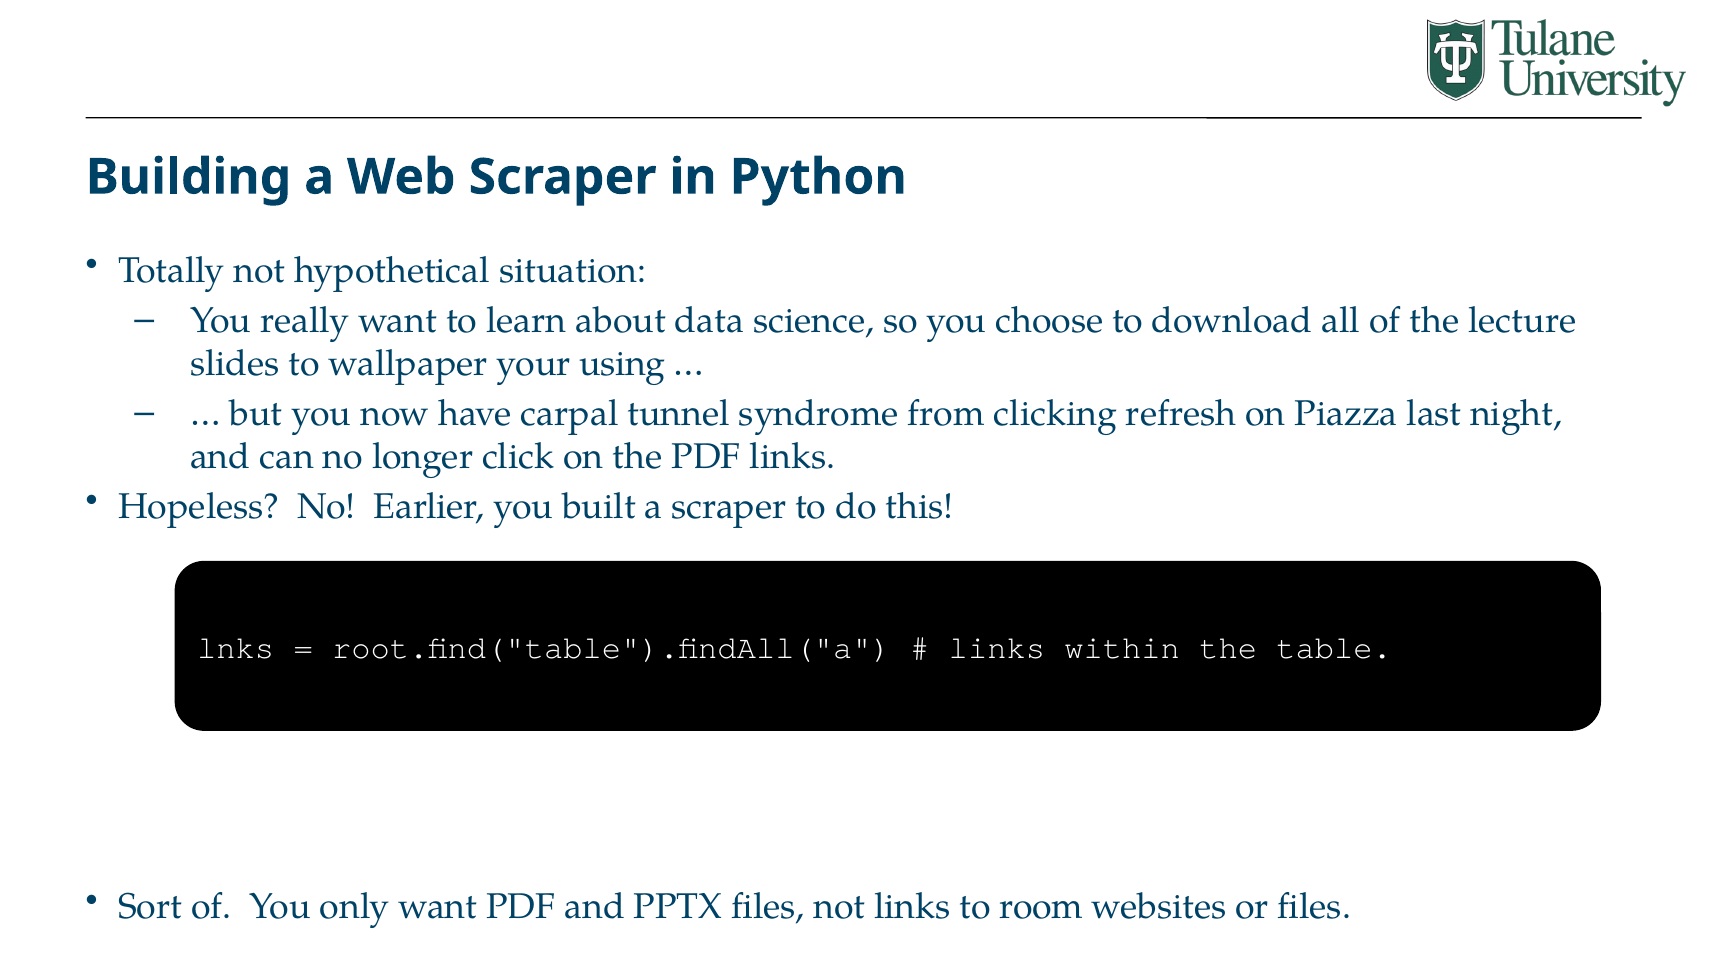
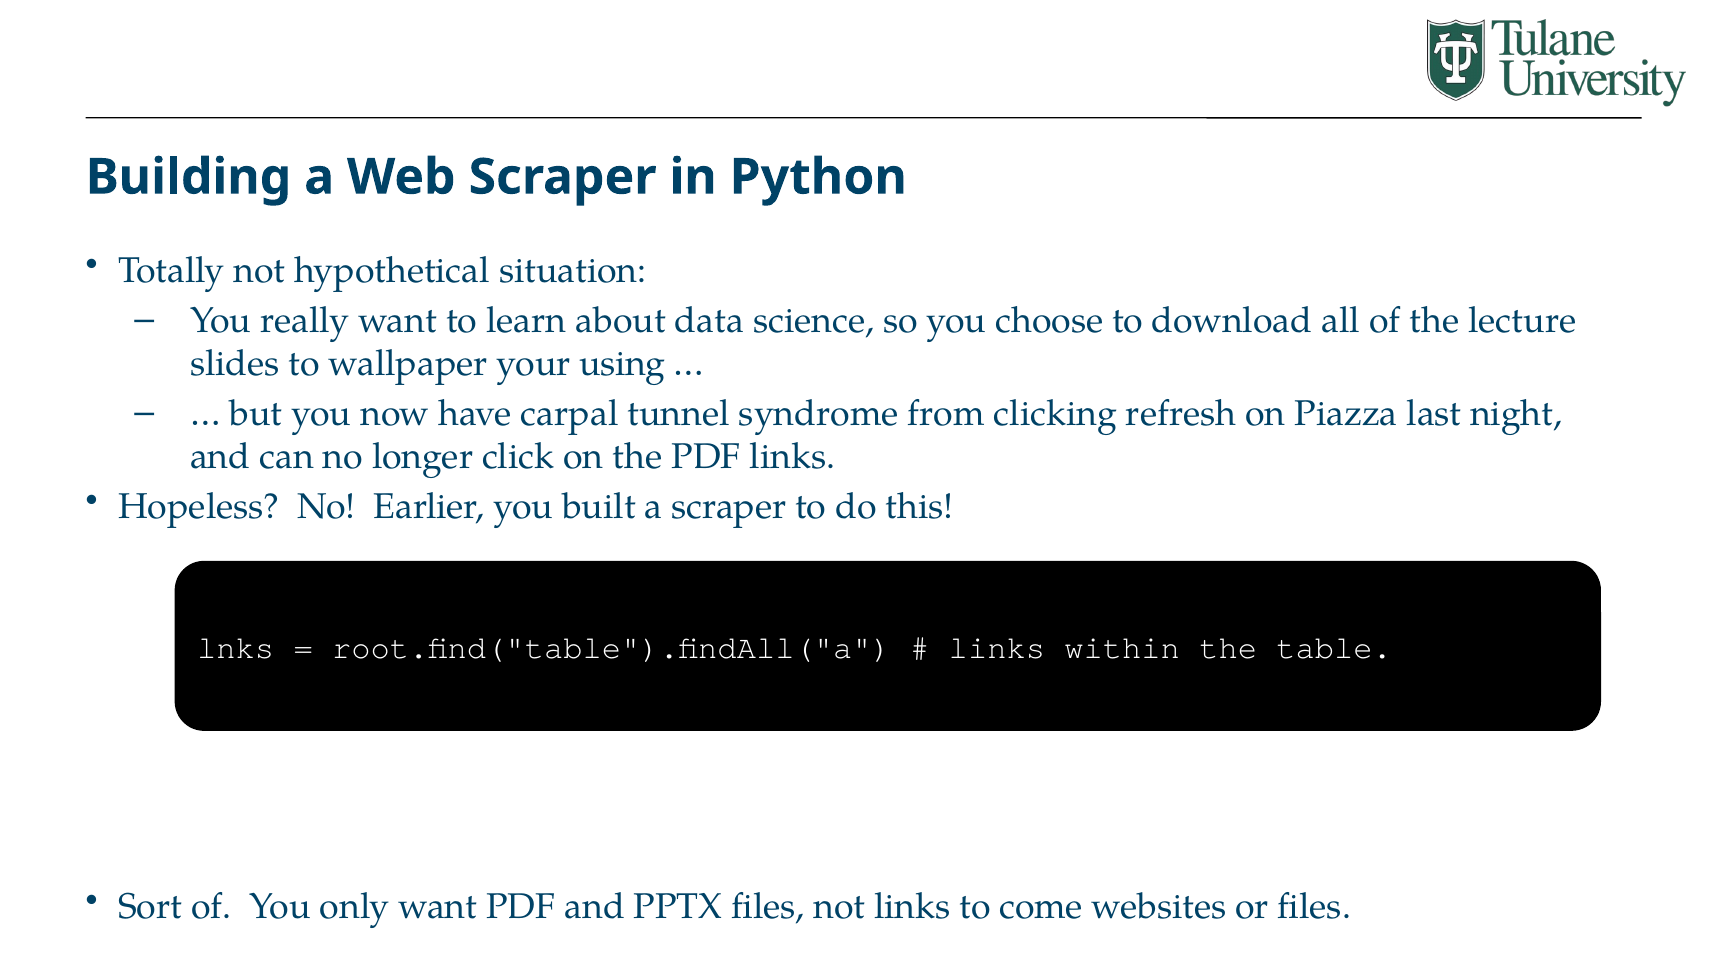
room: room -> come (1041, 906)
